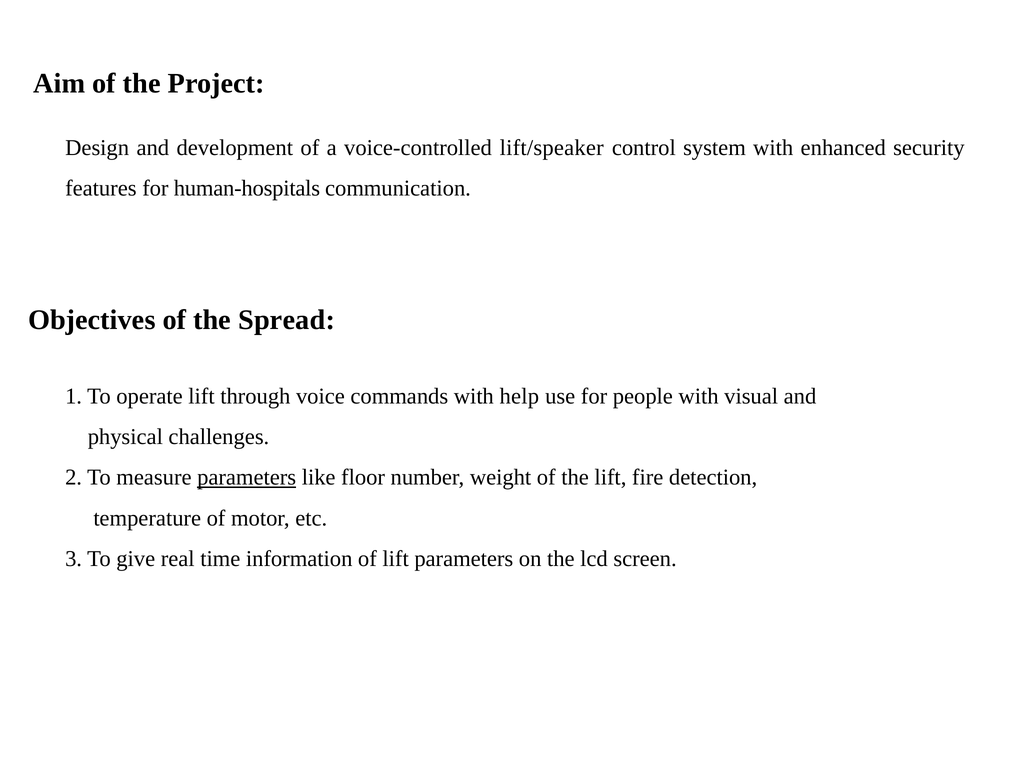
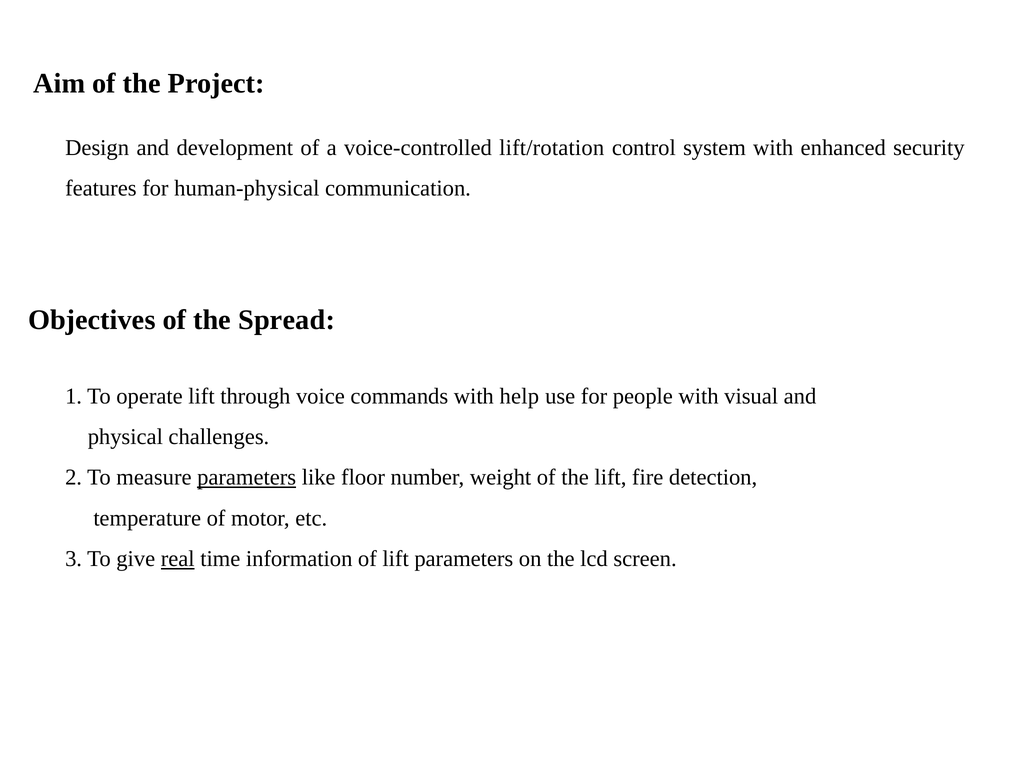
lift/speaker: lift/speaker -> lift/rotation (552, 148)
human-hospitals: human-hospitals -> human-physical (247, 188)
real underline: none -> present (178, 559)
